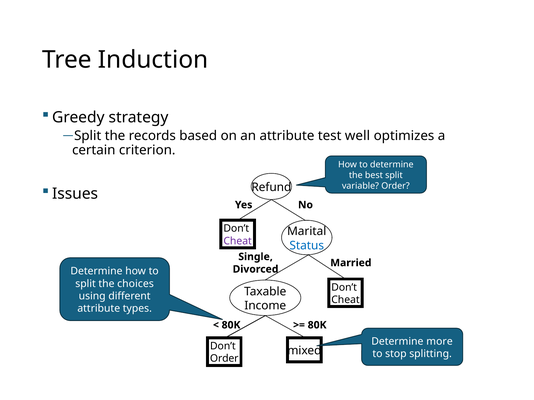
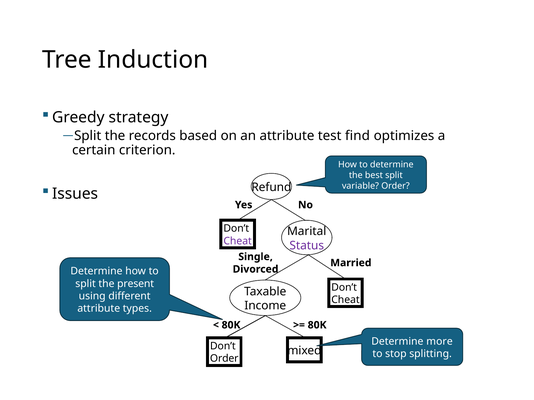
well: well -> find (357, 136)
Status colour: blue -> purple (307, 246)
choices: choices -> present (136, 284)
